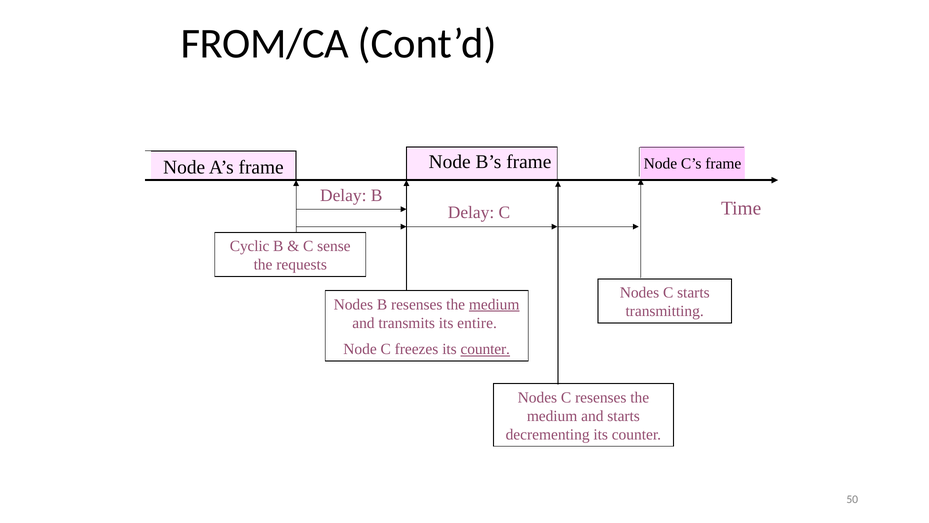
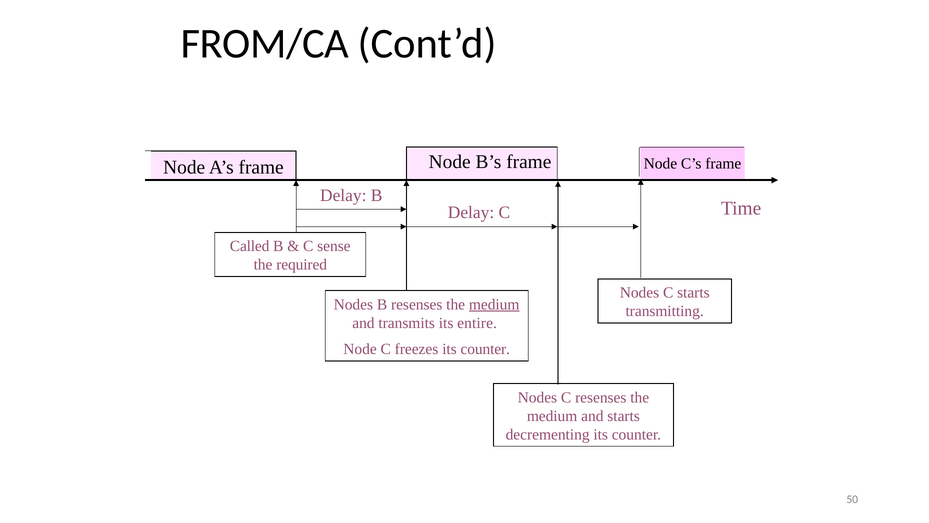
Cyclic: Cyclic -> Called (250, 246)
requests: requests -> required (302, 265)
counter underline: present -> none (485, 349)
